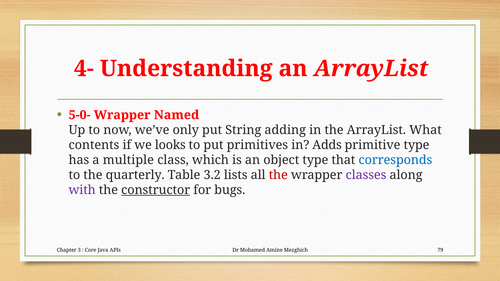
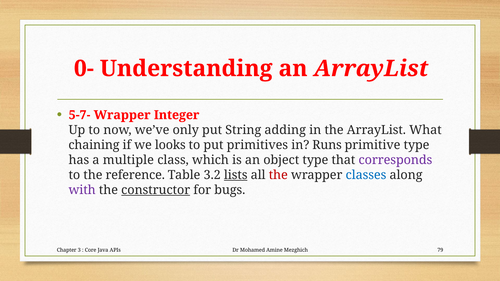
4-: 4- -> 0- (84, 69)
5-0-: 5-0- -> 5-7- (80, 115)
Named: Named -> Integer (177, 115)
contents: contents -> chaining (94, 145)
Adds: Adds -> Runs (327, 145)
corresponds colour: blue -> purple (395, 160)
quarterly: quarterly -> reference (135, 175)
lists underline: none -> present (236, 175)
classes colour: purple -> blue (366, 175)
